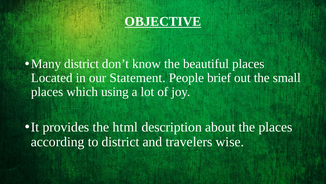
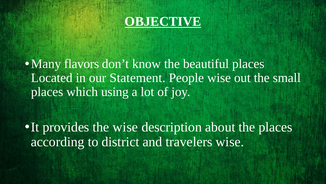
Many district: district -> flavors (82, 64)
People brief: brief -> wise (219, 78)
the html: html -> wise (125, 127)
